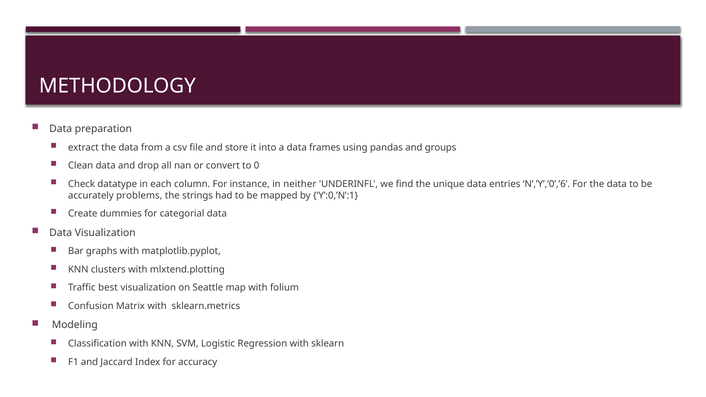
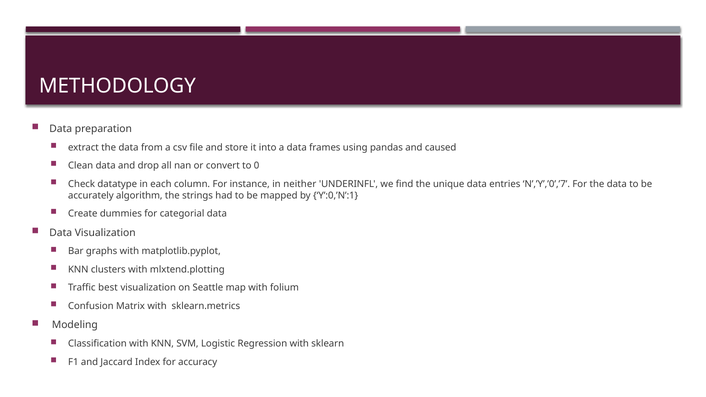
groups: groups -> caused (441, 147)
N’,’Y’,’0’,’6: N’,’Y’,’0’,’6 -> N’,’Y’,’0’,’7 (546, 184)
problems: problems -> algorithm (139, 195)
